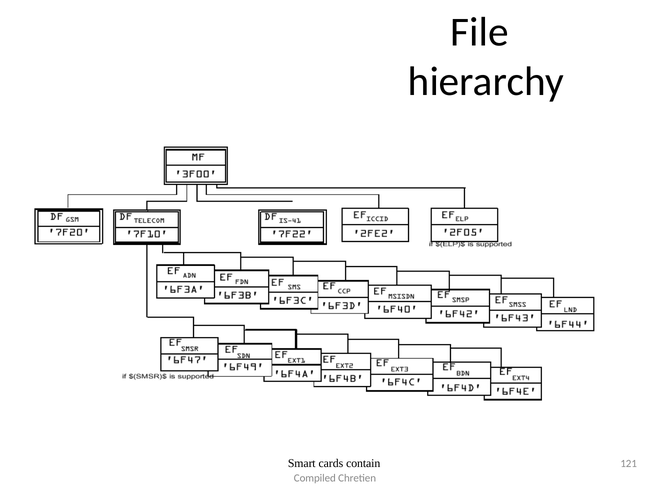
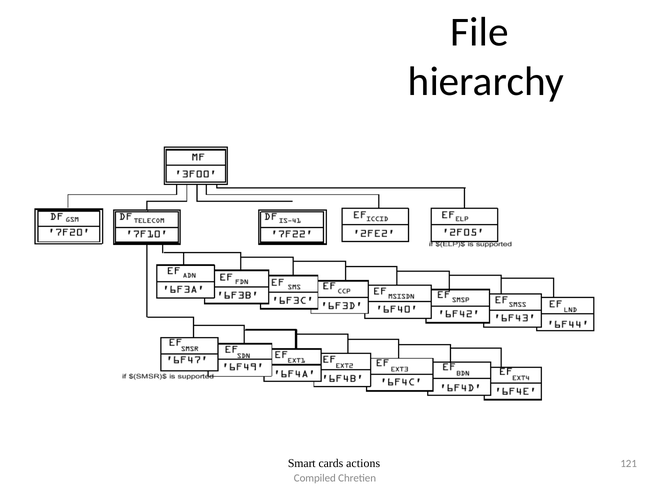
contain: contain -> actions (363, 464)
